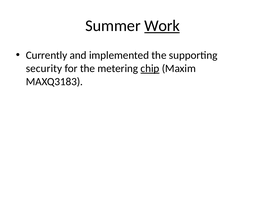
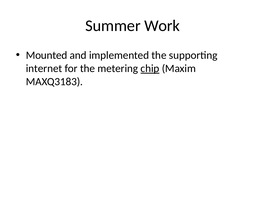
Work underline: present -> none (162, 26)
Currently: Currently -> Mounted (47, 55)
security: security -> internet (44, 68)
